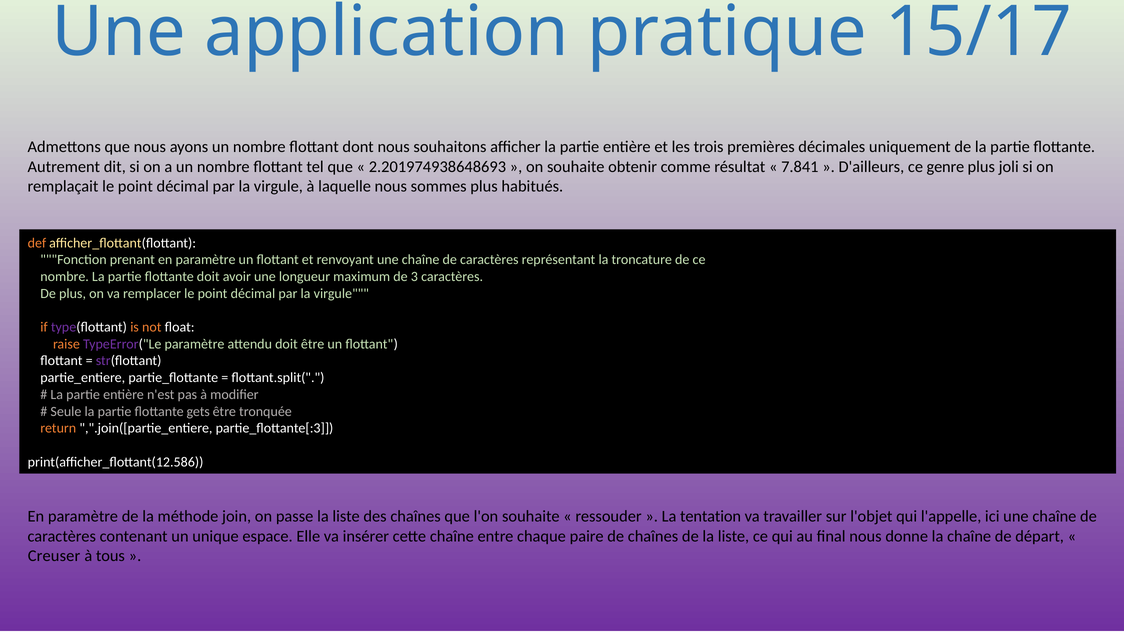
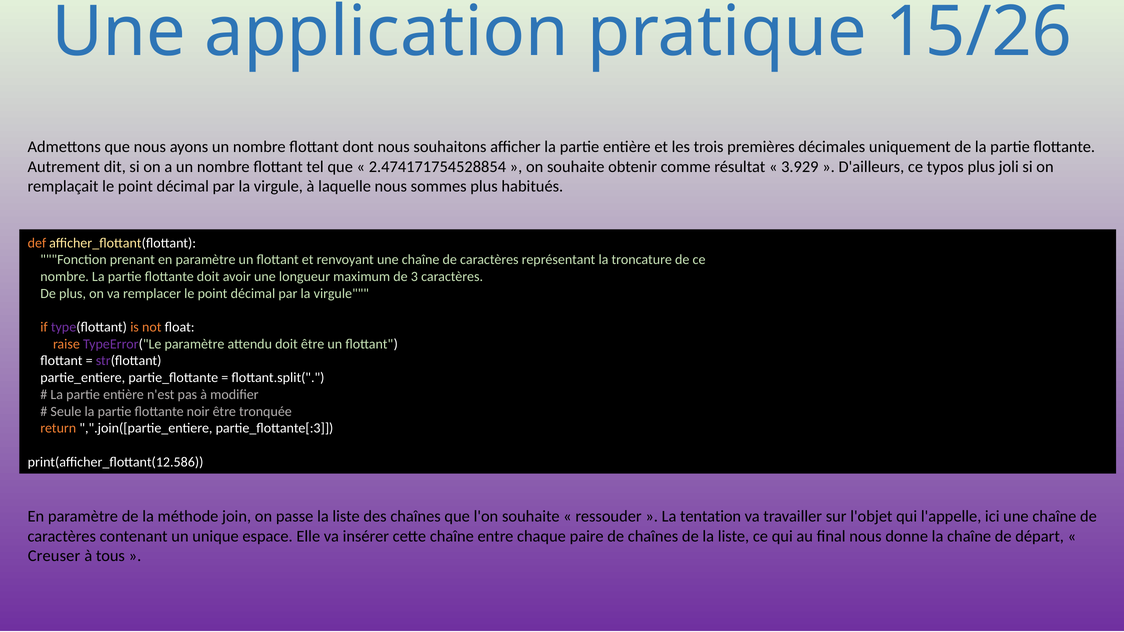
15/17: 15/17 -> 15/26 (979, 32)
2.201974938648693: 2.201974938648693 -> 2.474171754528854 (437, 167)
7.841: 7.841 -> 3.929 (800, 167)
genre: genre -> typos (945, 167)
gets: gets -> noir (198, 412)
